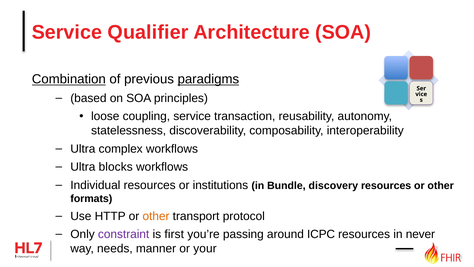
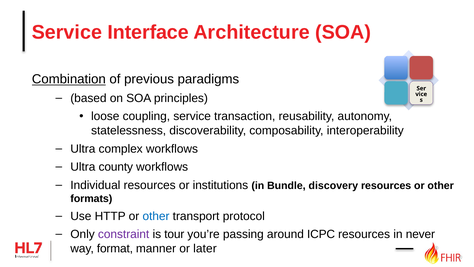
Qualifier: Qualifier -> Interface (148, 32)
paradigms underline: present -> none (208, 79)
blocks: blocks -> county (116, 167)
other colour: orange -> blue (156, 216)
first: first -> tour (174, 234)
needs: needs -> format (115, 248)
your: your -> later (205, 248)
